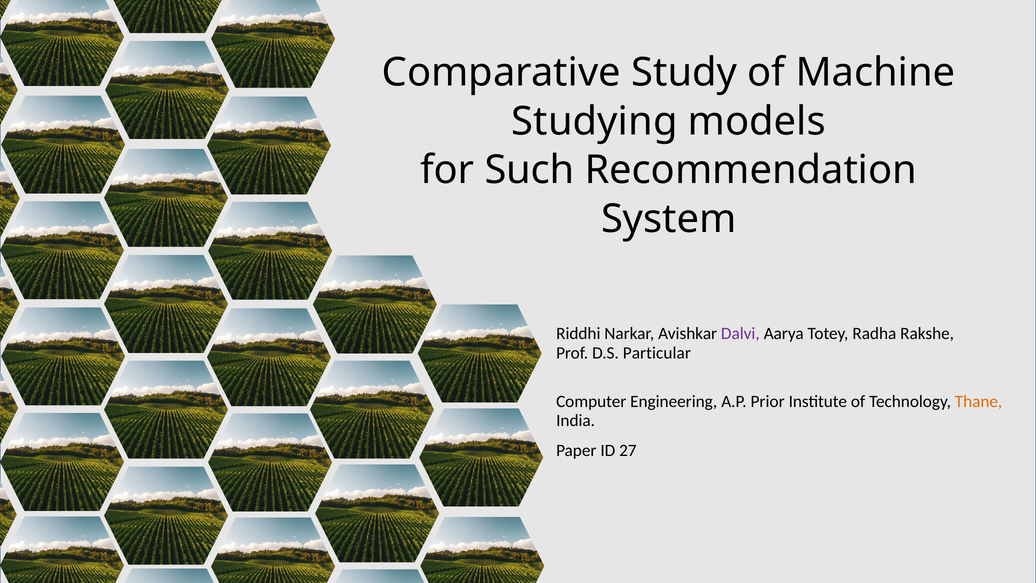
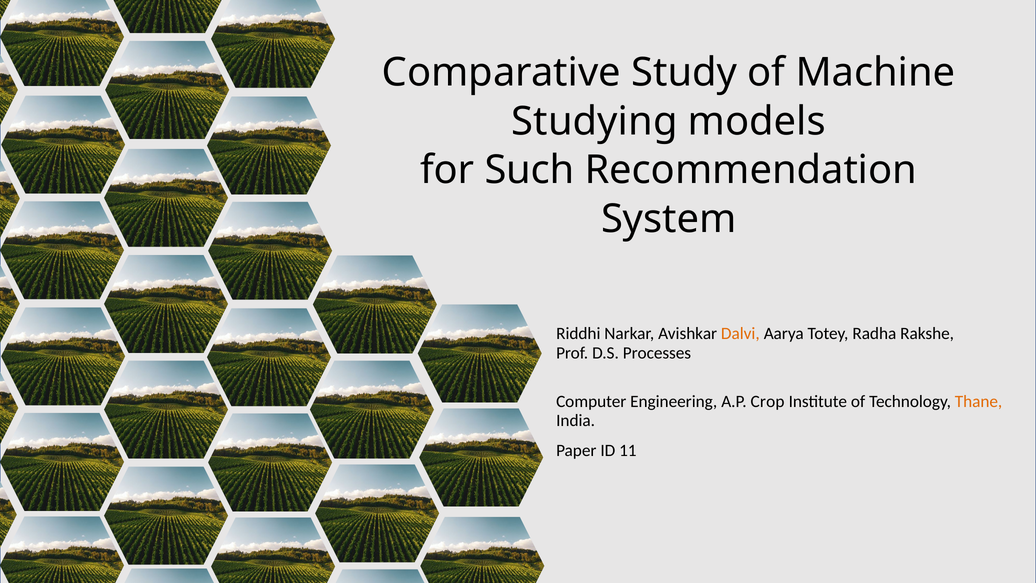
Dalvi colour: purple -> orange (740, 333)
Particular: Particular -> Processes (657, 353)
Prior: Prior -> Crop (768, 401)
27: 27 -> 11 (628, 450)
